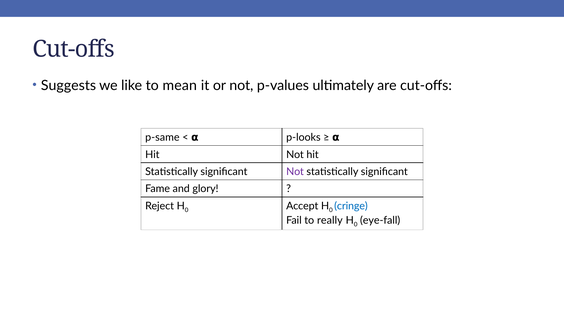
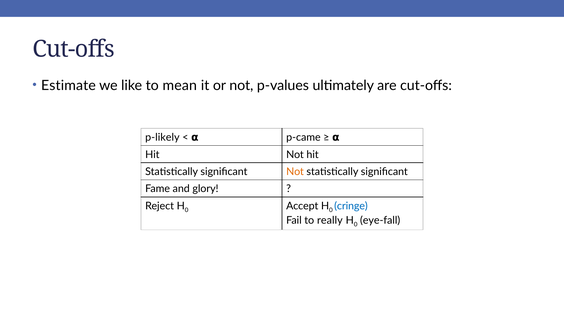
Suggests: Suggests -> Estimate (68, 86)
p-same: p-same -> p-likely (162, 138)
p-looks: p-looks -> p-came (303, 138)
Not colour: purple -> orange (295, 172)
